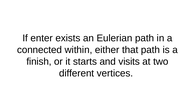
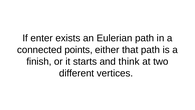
within: within -> points (79, 50)
visits: visits -> think (129, 61)
